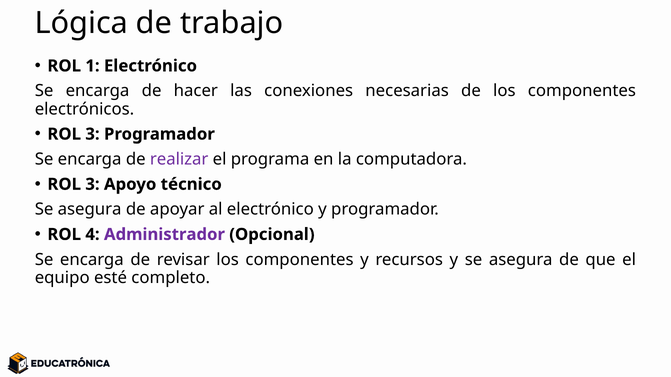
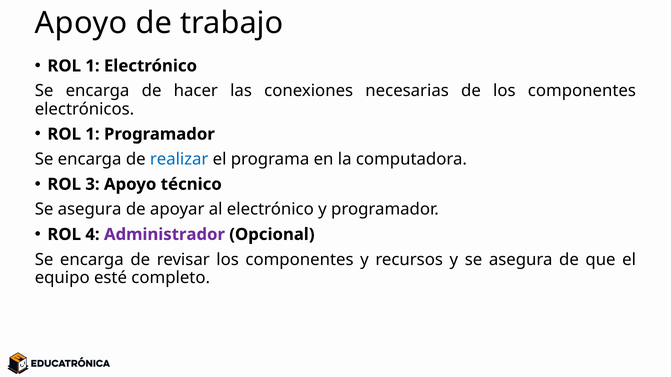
Lógica: Lógica -> Apoyo (81, 23)
3: 3 -> 1 (92, 134)
realizar colour: purple -> blue (179, 159)
